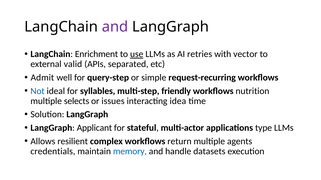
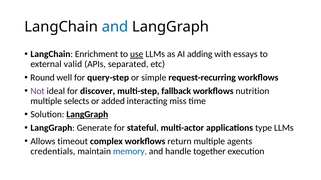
and colour: purple -> blue (115, 27)
retries: retries -> adding (200, 54)
vector: vector -> essays (245, 54)
Admit: Admit -> Round (42, 78)
Not colour: blue -> purple (38, 91)
syllables: syllables -> discover (98, 91)
friendly: friendly -> fallback (176, 91)
issues: issues -> added (113, 101)
idea: idea -> miss (178, 101)
LangGraph underline: none -> present (87, 115)
Applicant: Applicant -> Generate (94, 128)
resilient: resilient -> timeout (73, 142)
datasets: datasets -> together (209, 152)
